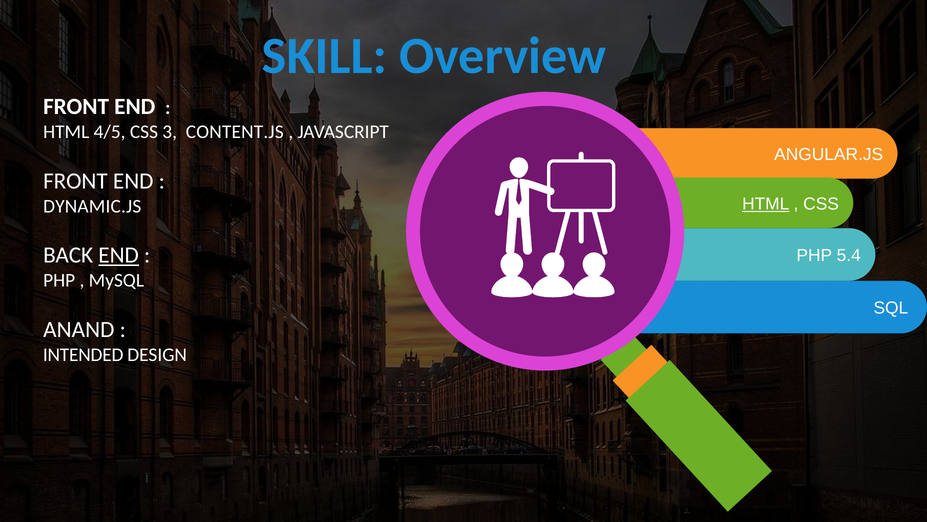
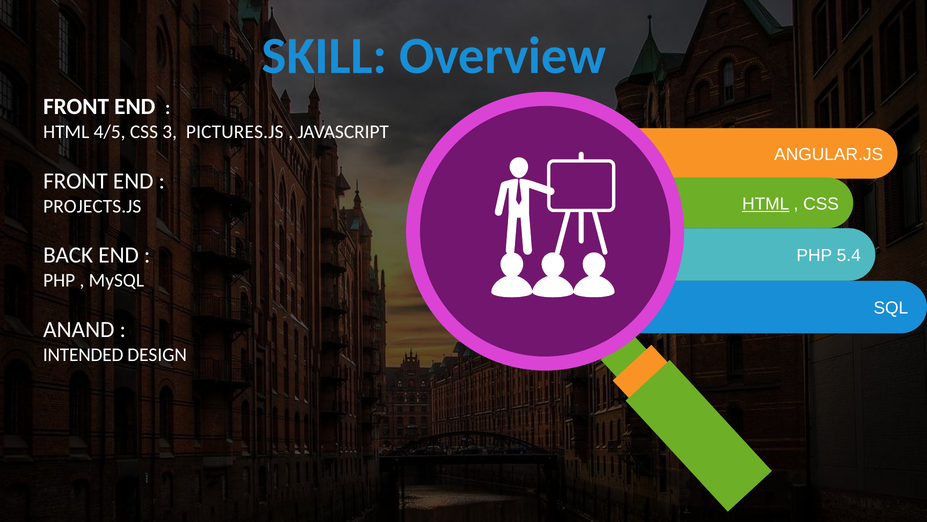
CONTENT.JS: CONTENT.JS -> PICTURES.JS (235, 132)
DYNAMIC.JS: DYNAMIC.JS -> PROJECTS.JS (92, 206)
END underline: present -> none (119, 255)
